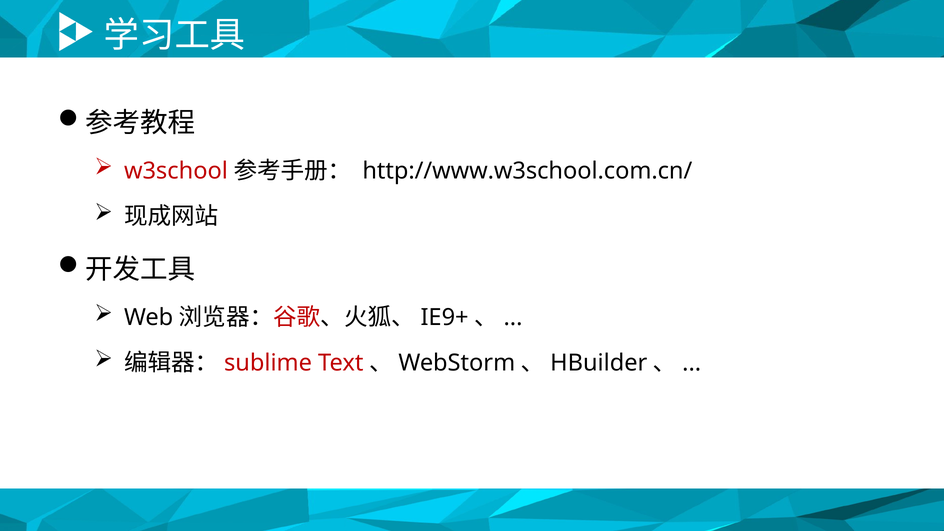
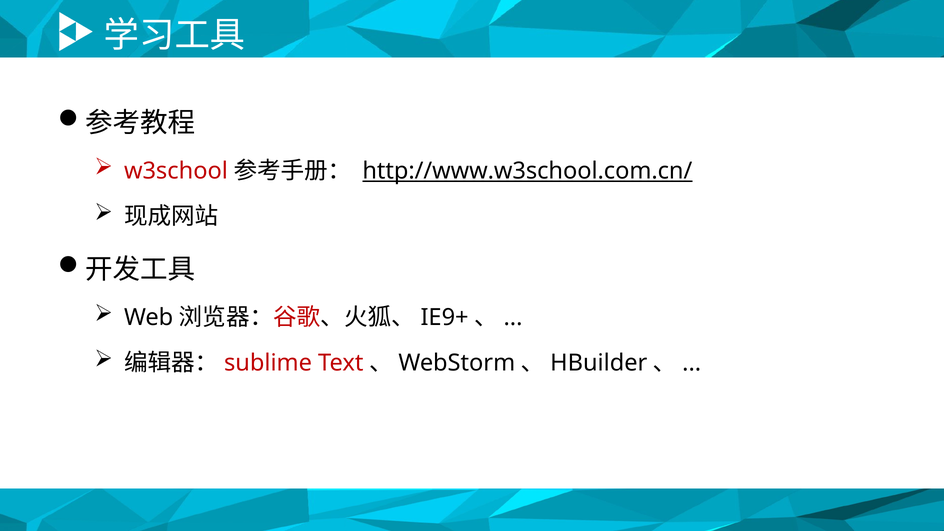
http://www.w3school.com.cn/ underline: none -> present (527, 171)
